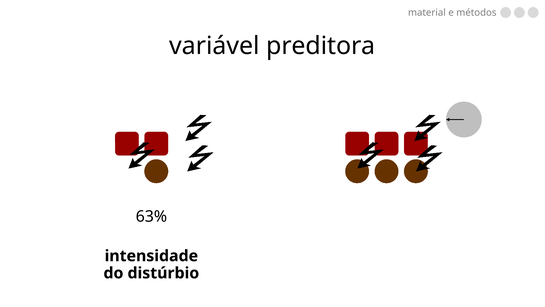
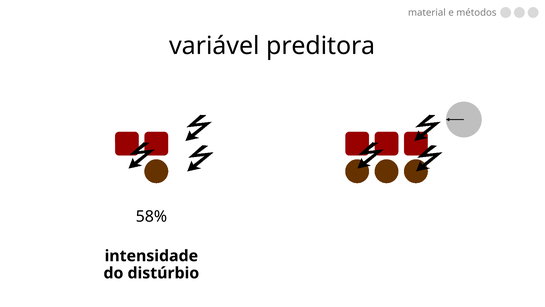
63%: 63% -> 58% (151, 216)
